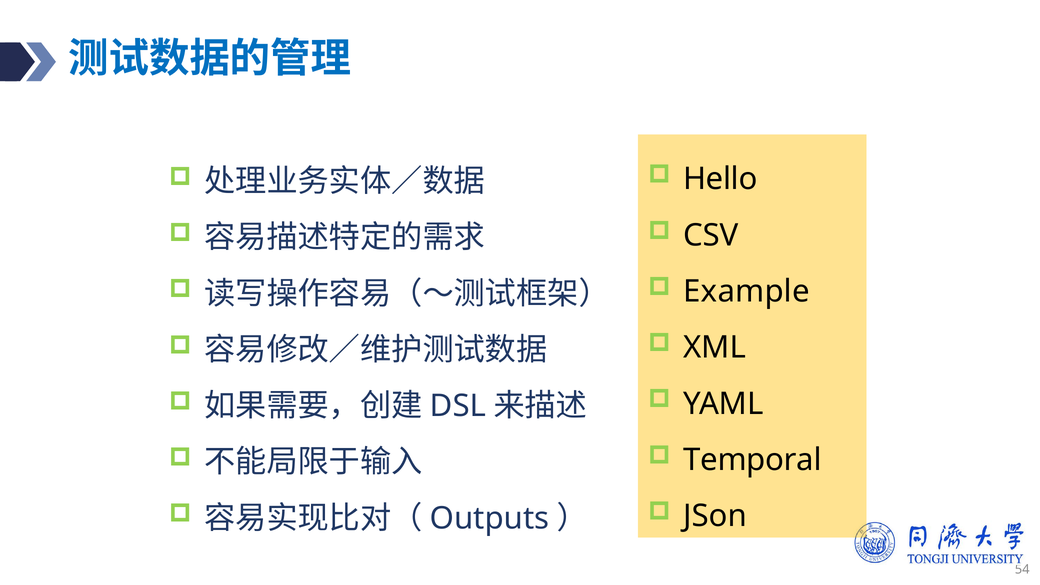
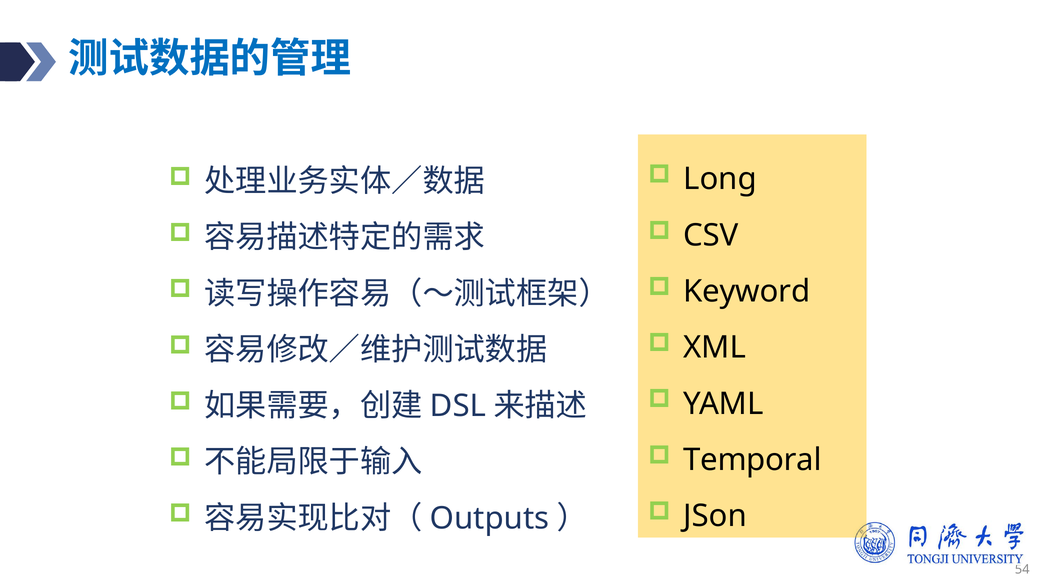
Hello: Hello -> Long (720, 179)
Example: Example -> Keyword (747, 291)
